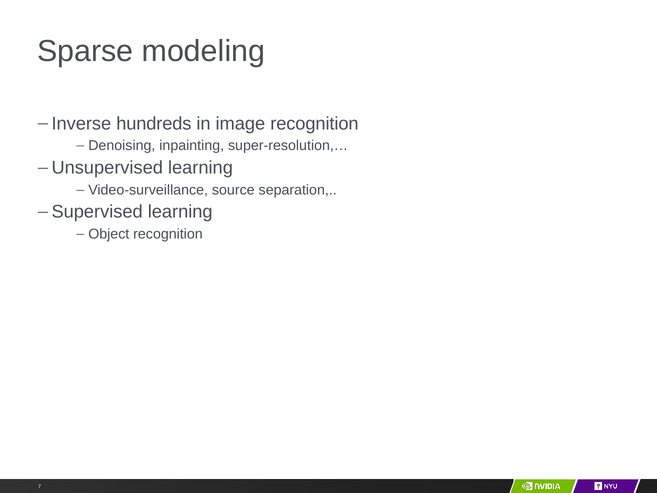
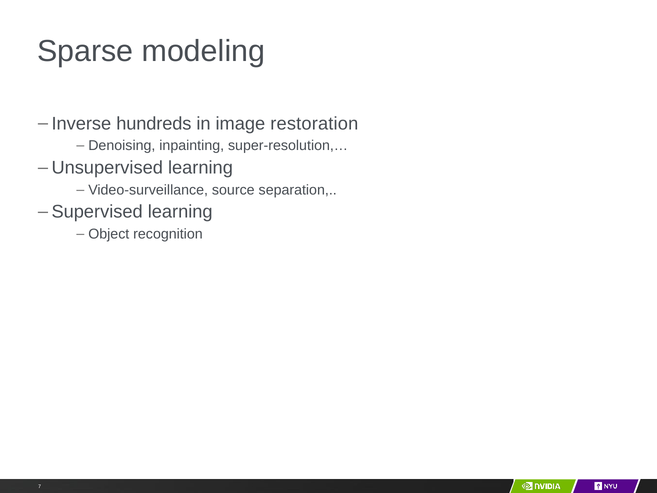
image recognition: recognition -> restoration (314, 124)
